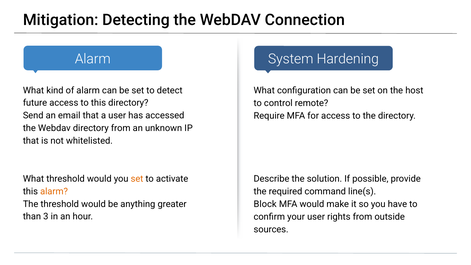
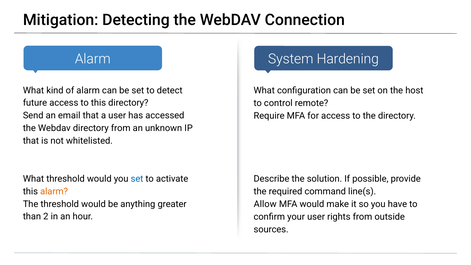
set colour: orange -> blue (137, 179)
Block: Block -> Allow (265, 204)
3: 3 -> 2 (46, 217)
